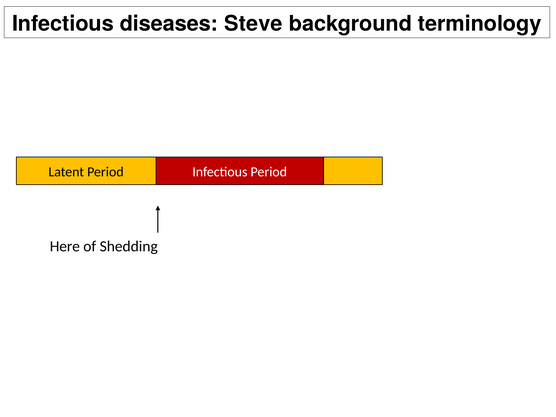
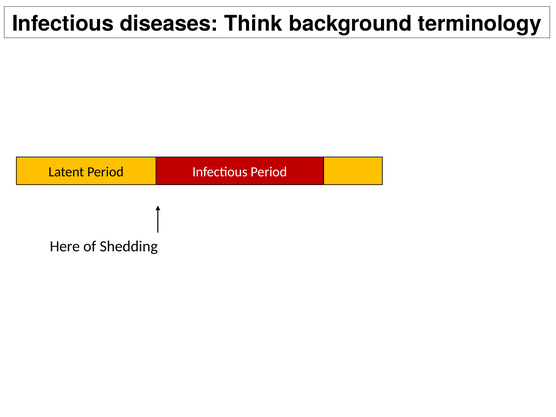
Steve: Steve -> Think (253, 24)
